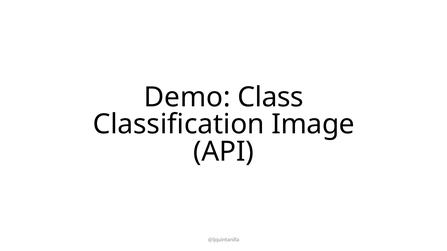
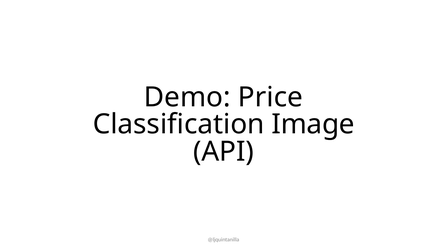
Class: Class -> Price (270, 97)
